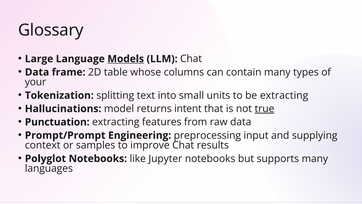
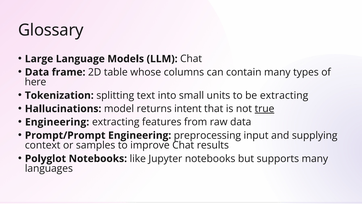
Models underline: present -> none (126, 59)
your: your -> here (36, 82)
Punctuation: Punctuation -> Engineering (57, 122)
